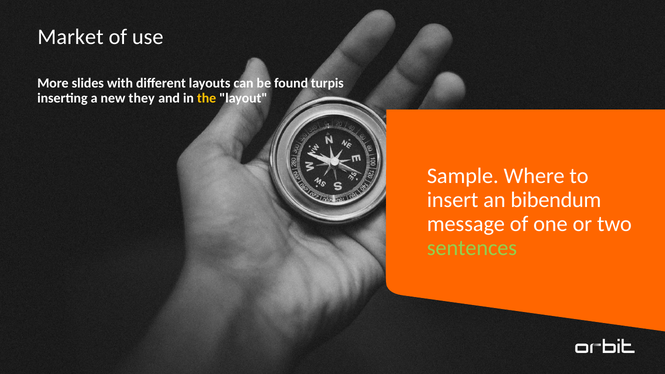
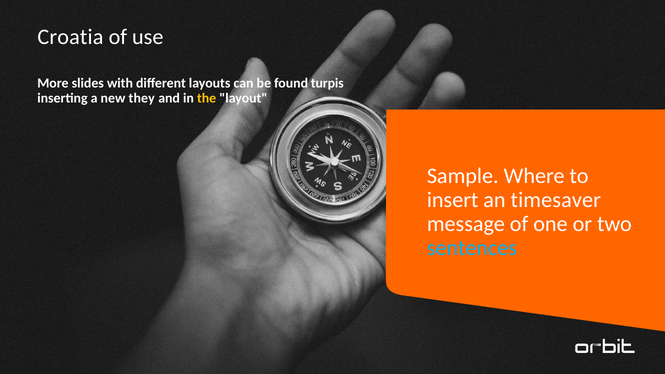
Market: Market -> Croatia (70, 37)
bibendum: bibendum -> timesaver (556, 200)
sentences colour: light green -> light blue (472, 248)
